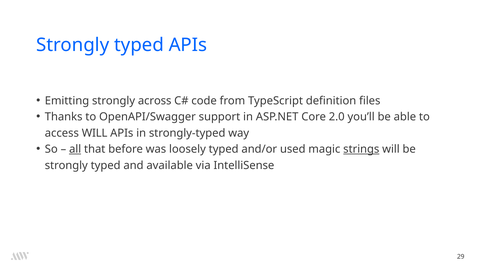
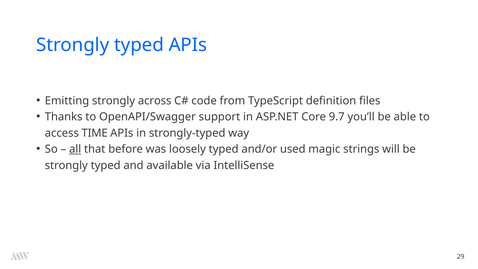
2.0: 2.0 -> 9.7 (337, 117)
access WILL: WILL -> TIME (95, 133)
strings underline: present -> none (361, 149)
